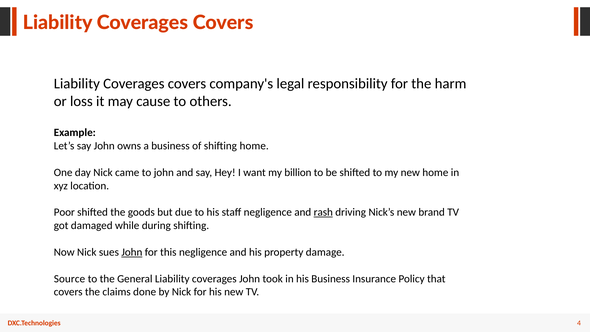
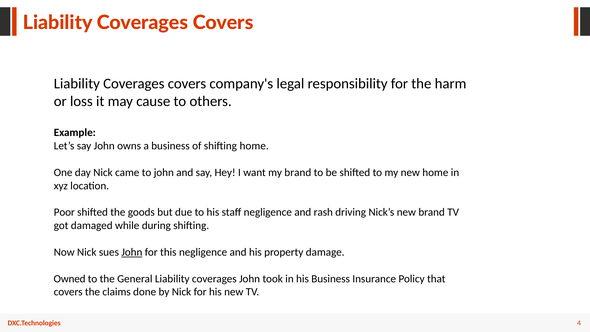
my billion: billion -> brand (298, 172)
rash underline: present -> none (323, 212)
Source: Source -> Owned (70, 279)
